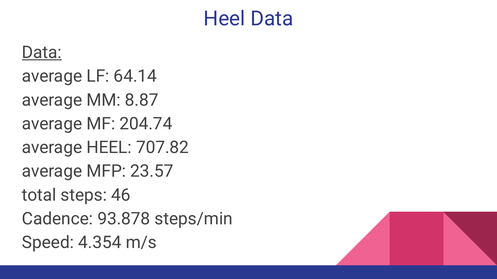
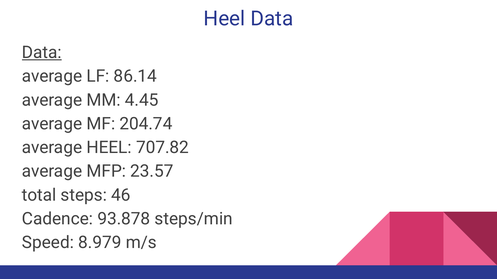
64.14: 64.14 -> 86.14 (135, 76)
8.87: 8.87 -> 4.45 (142, 100)
4.354: 4.354 -> 8.979 (100, 243)
